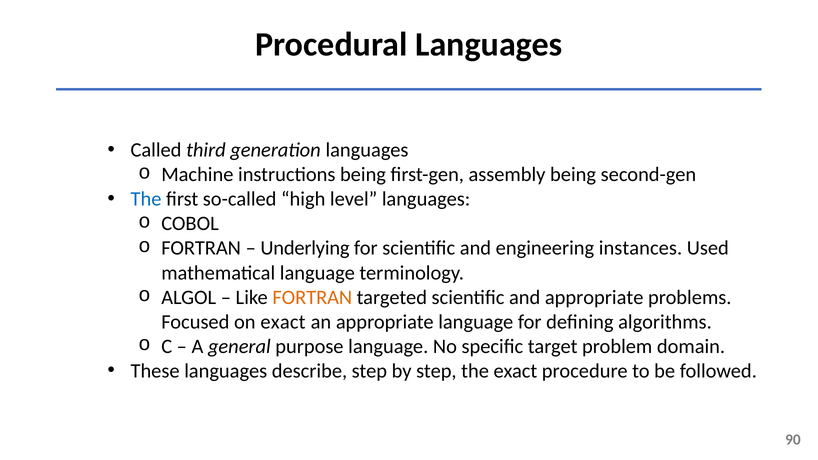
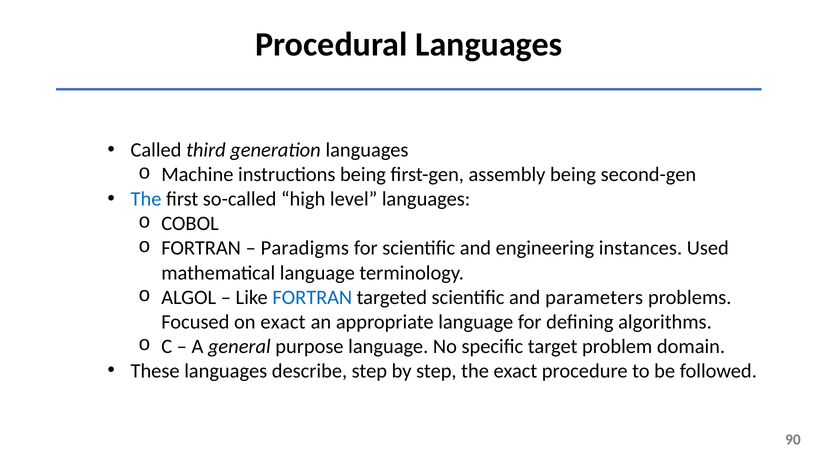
Underlying: Underlying -> Paradigms (305, 248)
FORTRAN colour: orange -> blue (312, 297)
and appropriate: appropriate -> parameters (594, 297)
